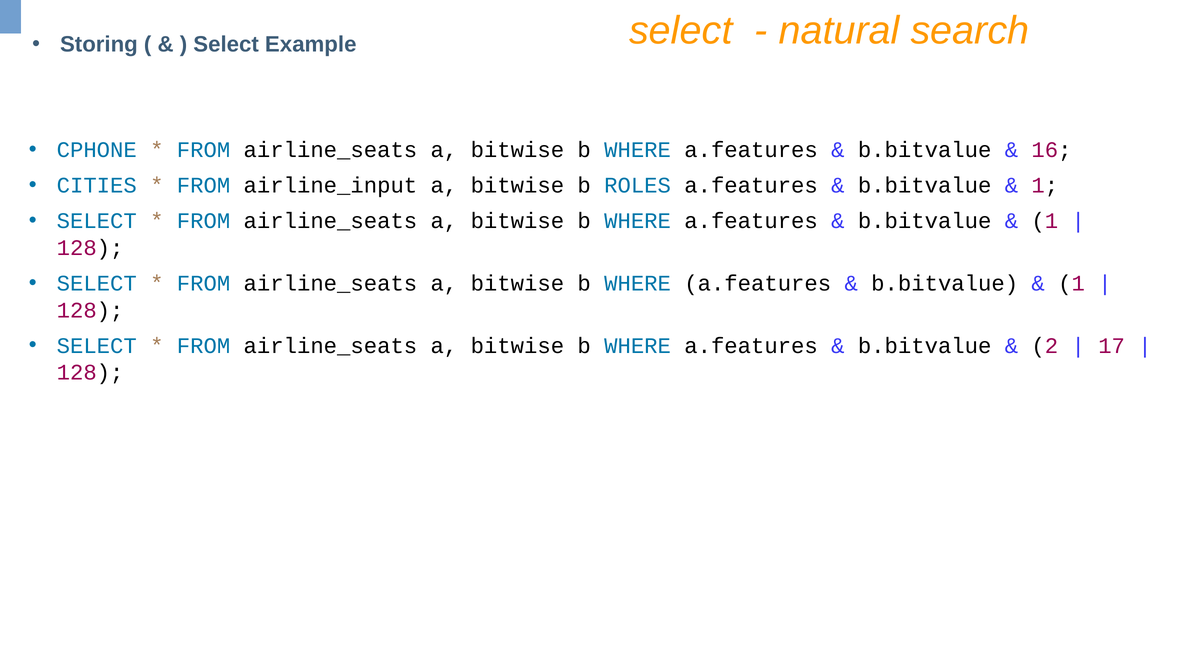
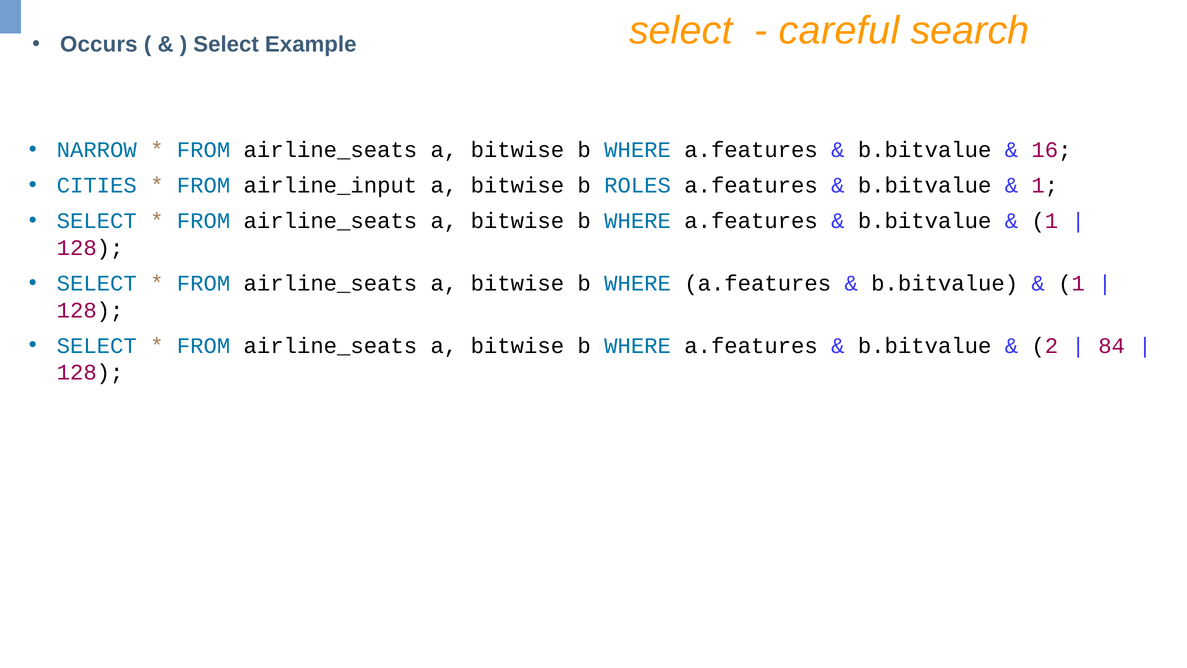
natural: natural -> careful (839, 31)
Storing: Storing -> Occurs (99, 44)
CPHONE: CPHONE -> NARROW (97, 150)
17: 17 -> 84 (1112, 346)
